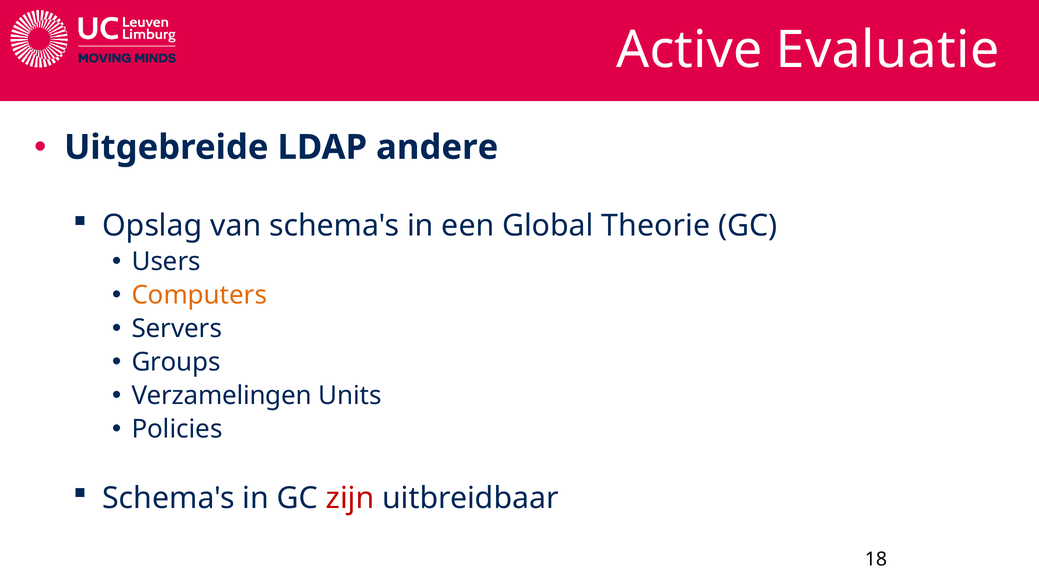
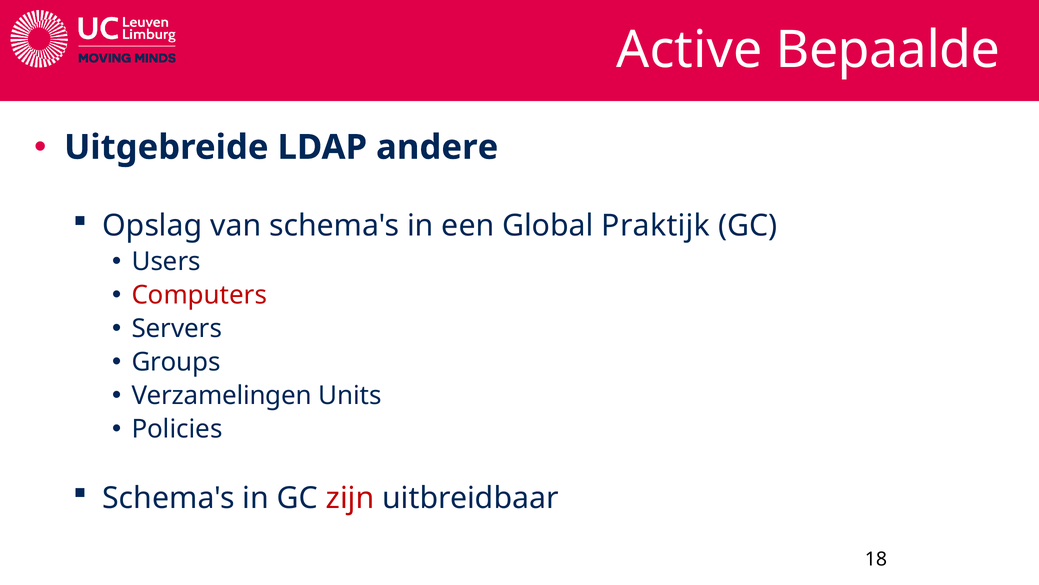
Evaluatie: Evaluatie -> Bepaalde (888, 50)
Theorie: Theorie -> Praktijk (656, 226)
Computers colour: orange -> red (199, 295)
